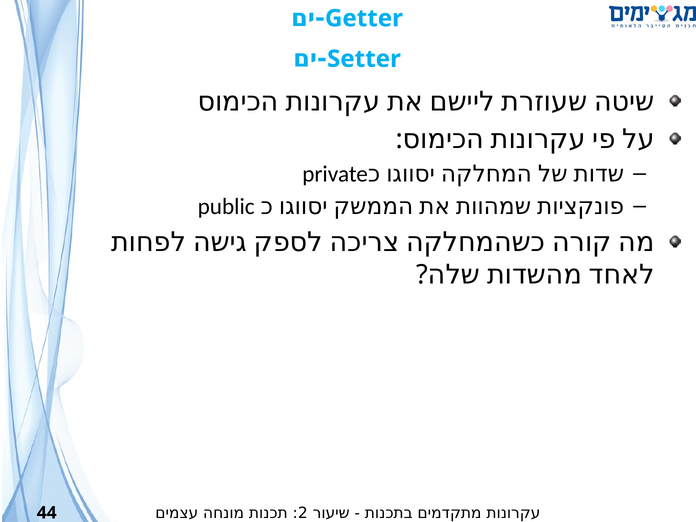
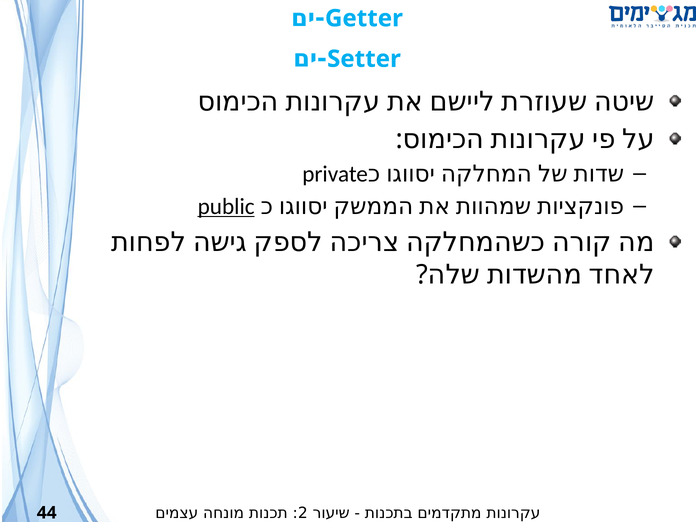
public underline: none -> present (226, 207)
